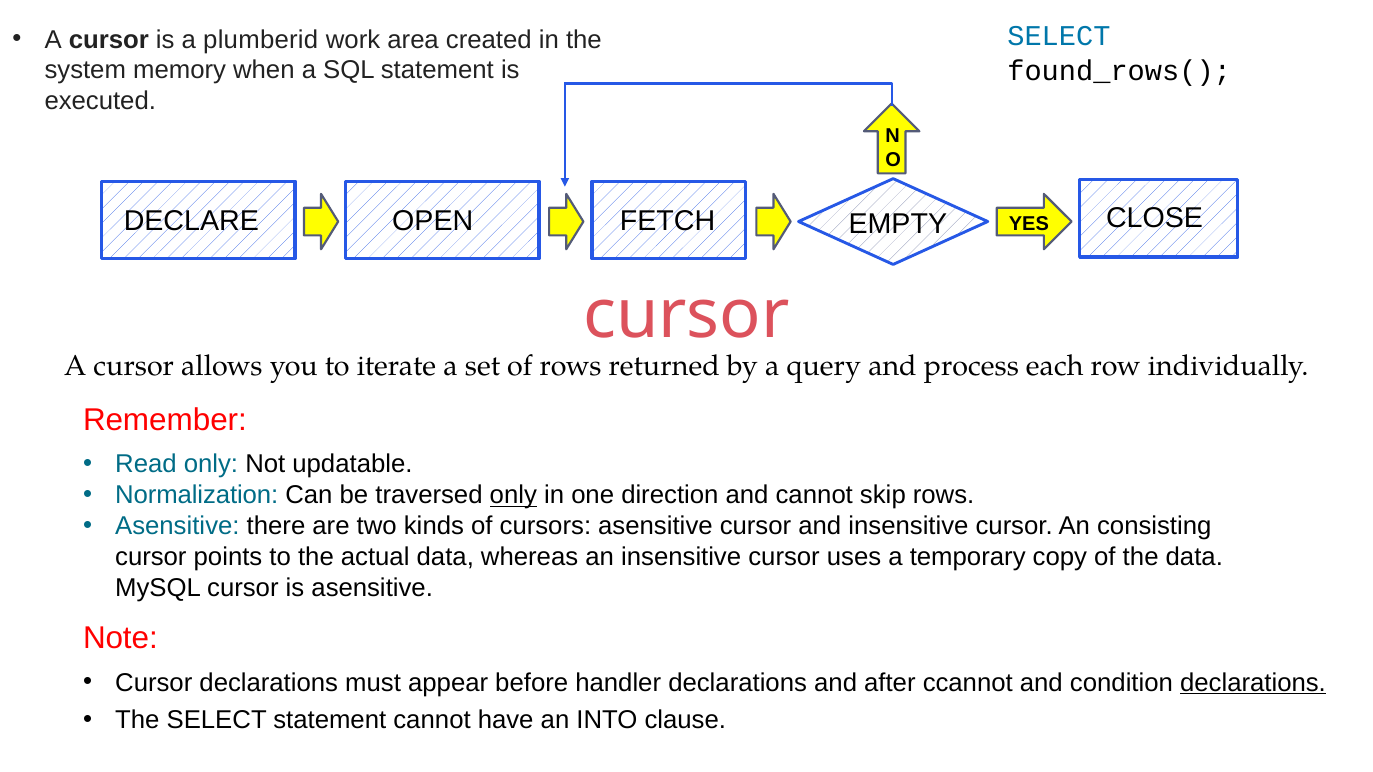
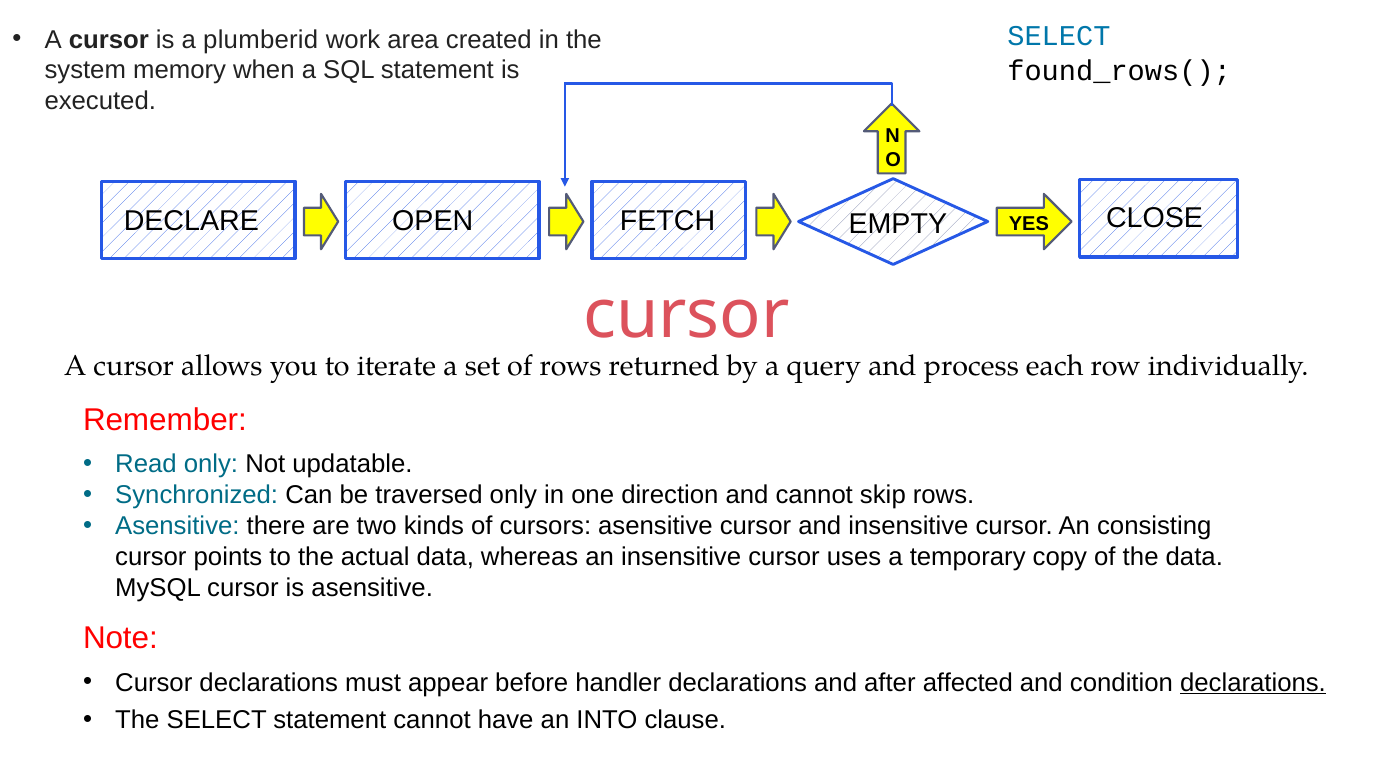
Normalization: Normalization -> Synchronized (197, 496)
only underline: present -> none (513, 496)
ccannot: ccannot -> affected (968, 683)
